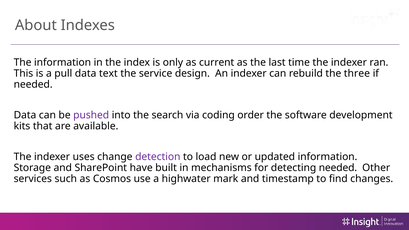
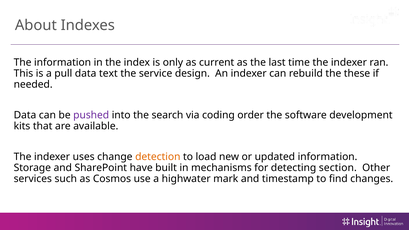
three: three -> these (357, 73)
detection colour: purple -> orange (158, 157)
detecting needed: needed -> section (338, 168)
